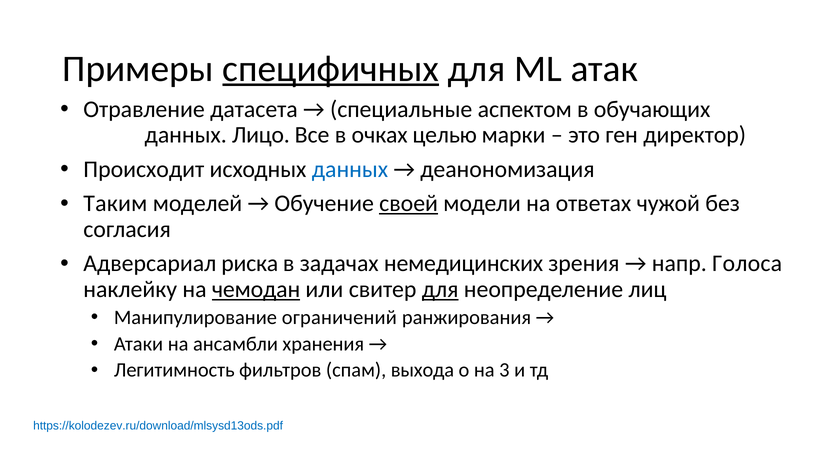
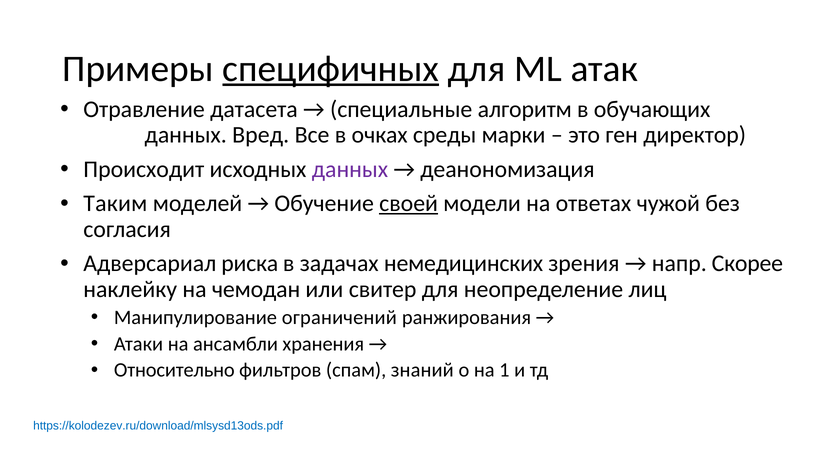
аспектом: аспектом -> алгоритм (525, 109)
Лицо: Лицо -> Вред (261, 135)
целью: целью -> среды (445, 135)
данных colour: blue -> purple (350, 169)
Голоса: Голоса -> Скорее (747, 263)
чемодан underline: present -> none (256, 289)
для underline: present -> none (440, 289)
Легитимность: Легитимность -> Относительно (174, 370)
выхода: выхода -> знаний (422, 370)
3: 3 -> 1 (504, 370)
